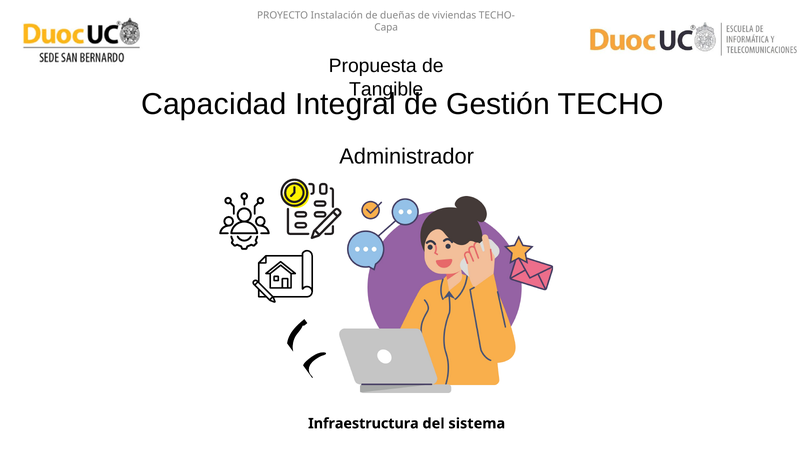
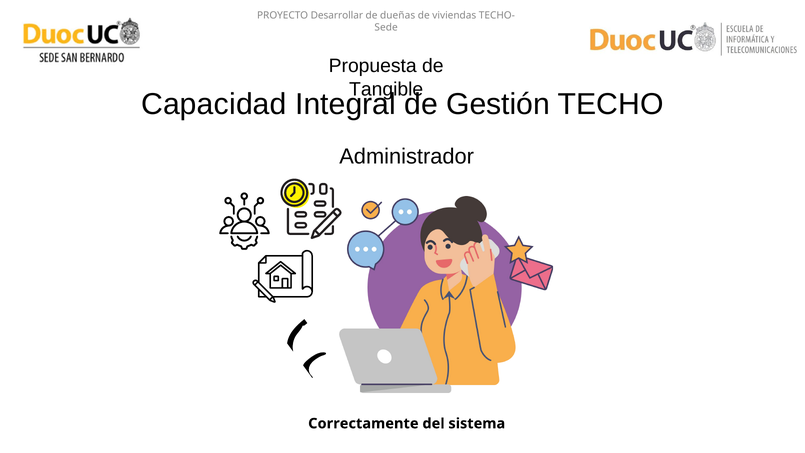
Instalación: Instalación -> Desarrollar (337, 16)
Capa: Capa -> Sede (386, 28)
Infraestructura: Infraestructura -> Correctamente (363, 423)
